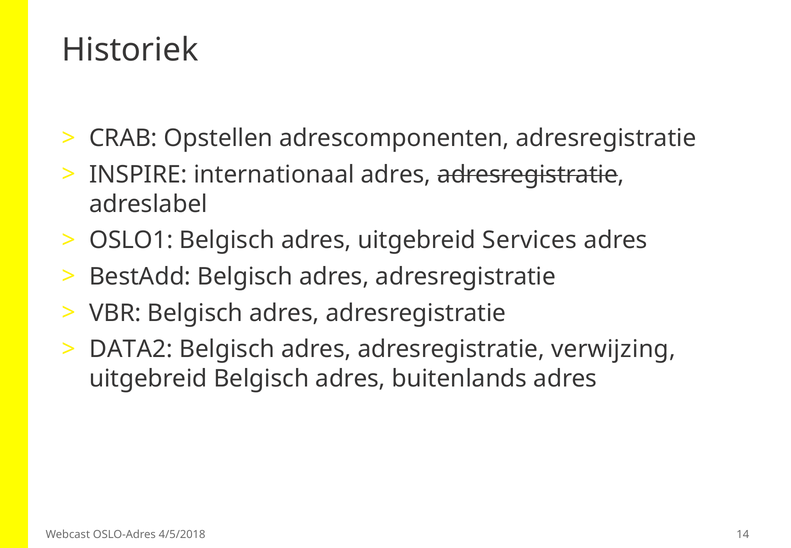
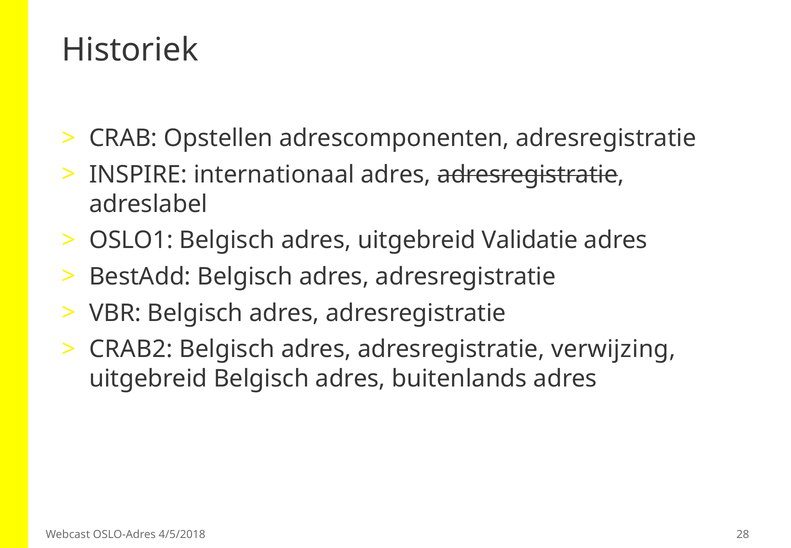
Services: Services -> Validatie (530, 240)
DATA2: DATA2 -> CRAB2 (131, 349)
14: 14 -> 28 (743, 534)
